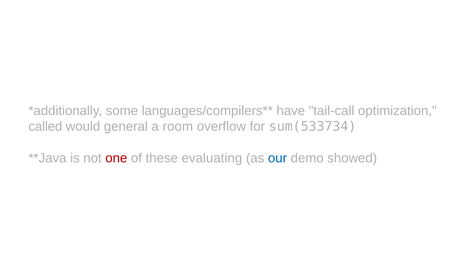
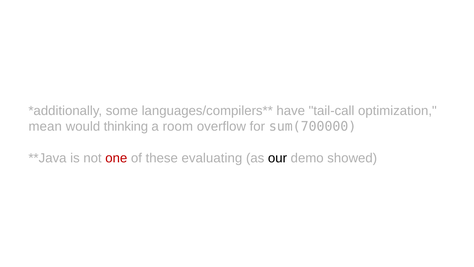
called: called -> mean (45, 126)
general: general -> thinking (126, 126)
sum(533734: sum(533734 -> sum(700000 (313, 126)
our colour: blue -> black (277, 158)
